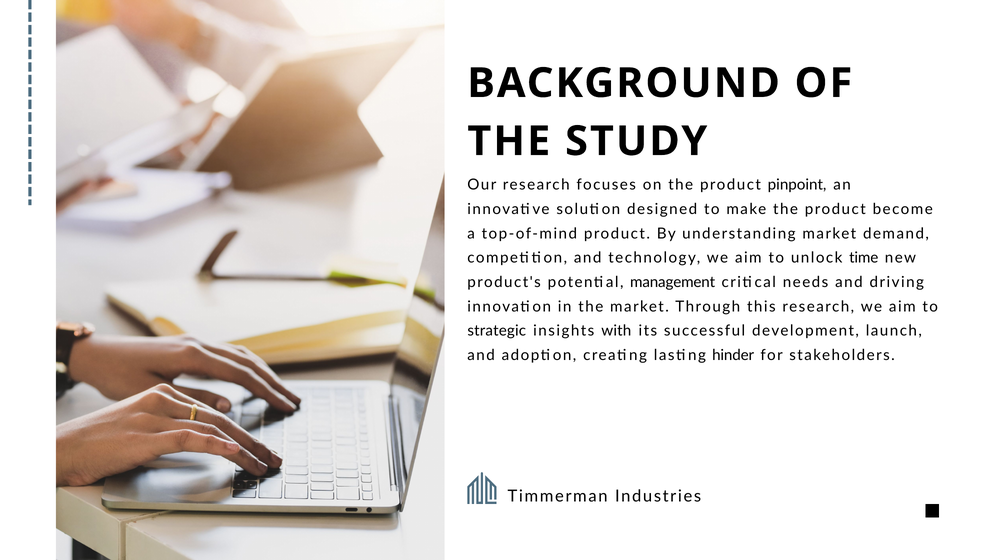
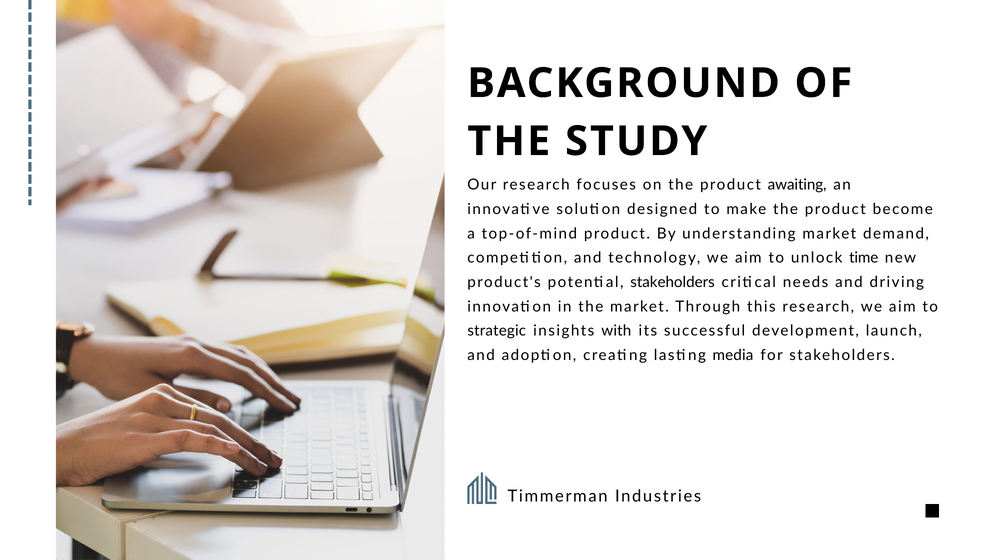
pinpoint: pinpoint -> awaiting (797, 185)
potential management: management -> stakeholders (673, 282)
hinder: hinder -> media (733, 355)
